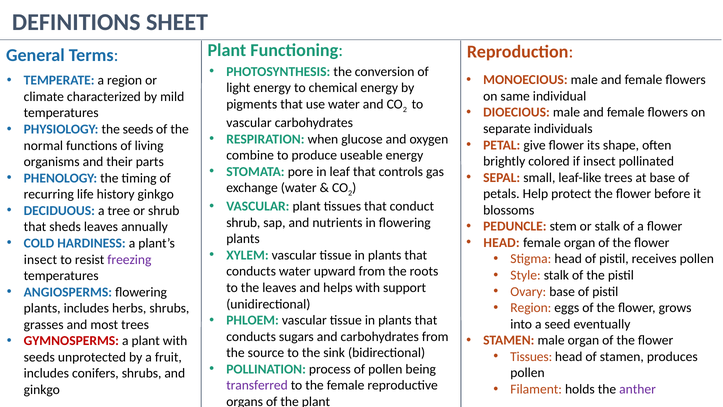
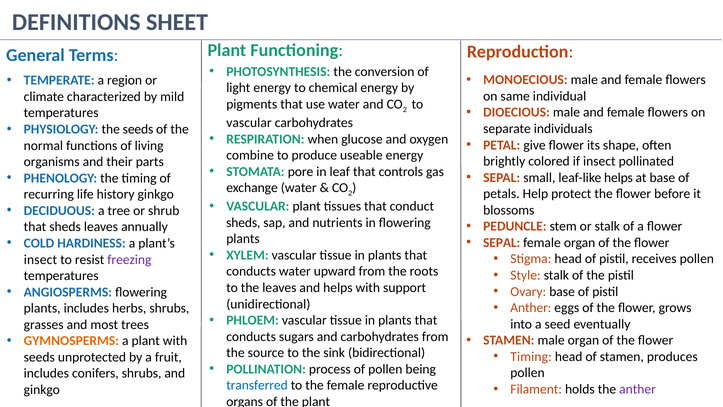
leaf-like trees: trees -> helps (618, 177)
shrub: shrub -> sheds (243, 223)
HEAD: HEAD -> SEPAL (502, 243)
Region: Region -> Anther (531, 308)
GYMNOSPERMS colour: red -> orange (71, 341)
Tissues: Tissues -> Timing (531, 356)
transferred colour: purple -> blue (257, 385)
